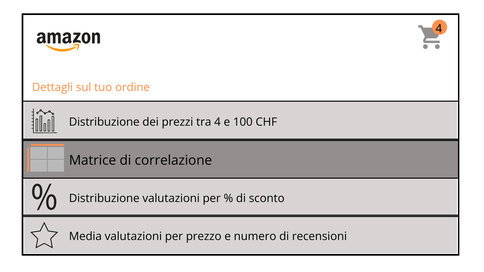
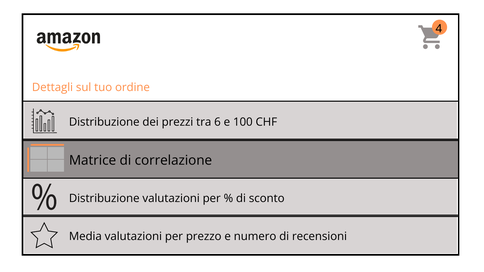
tra 4: 4 -> 6 (218, 122)
